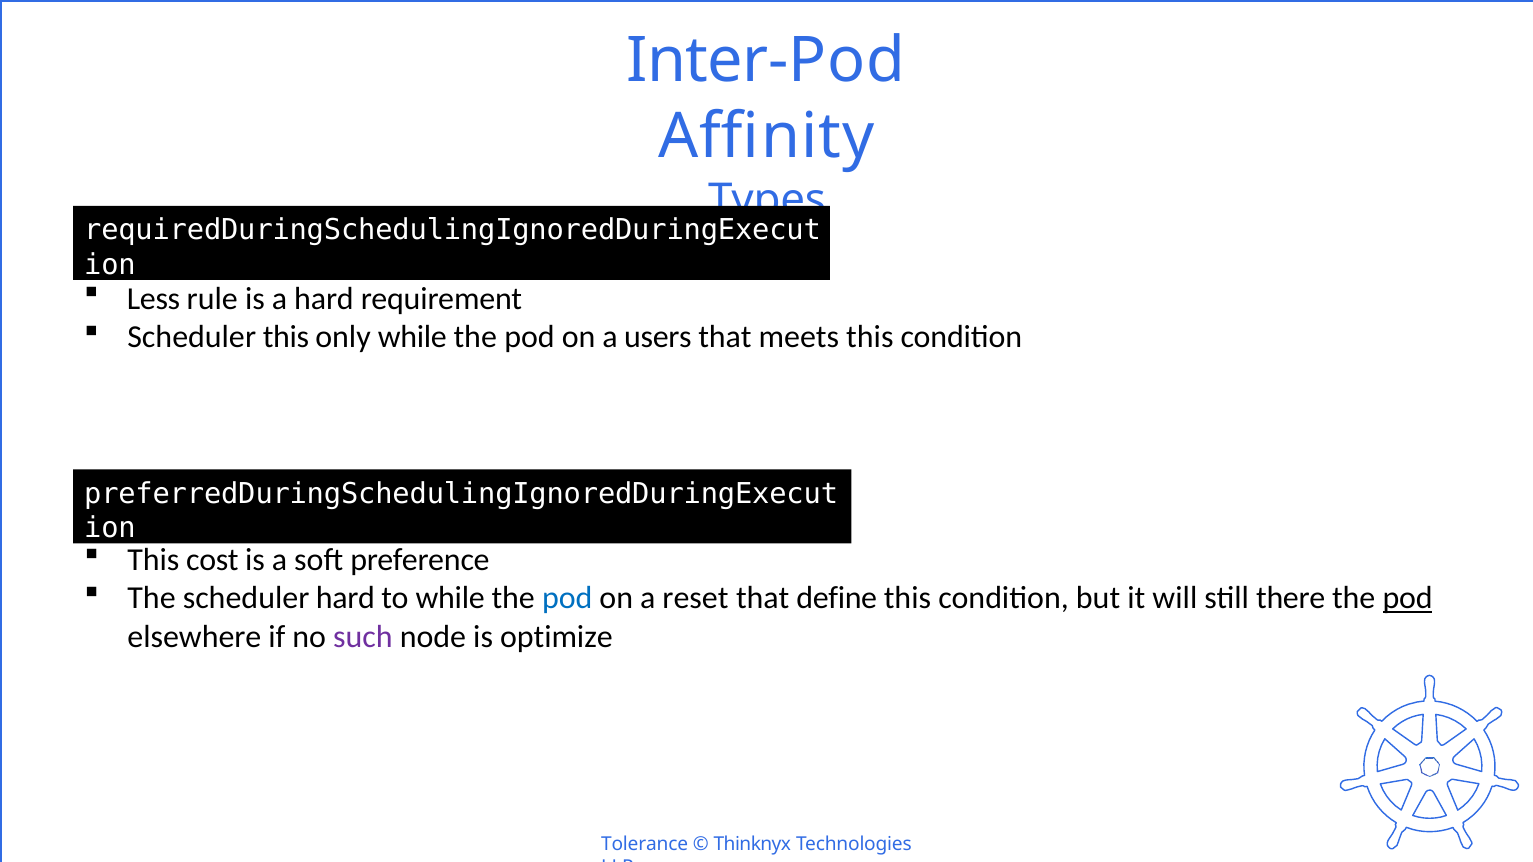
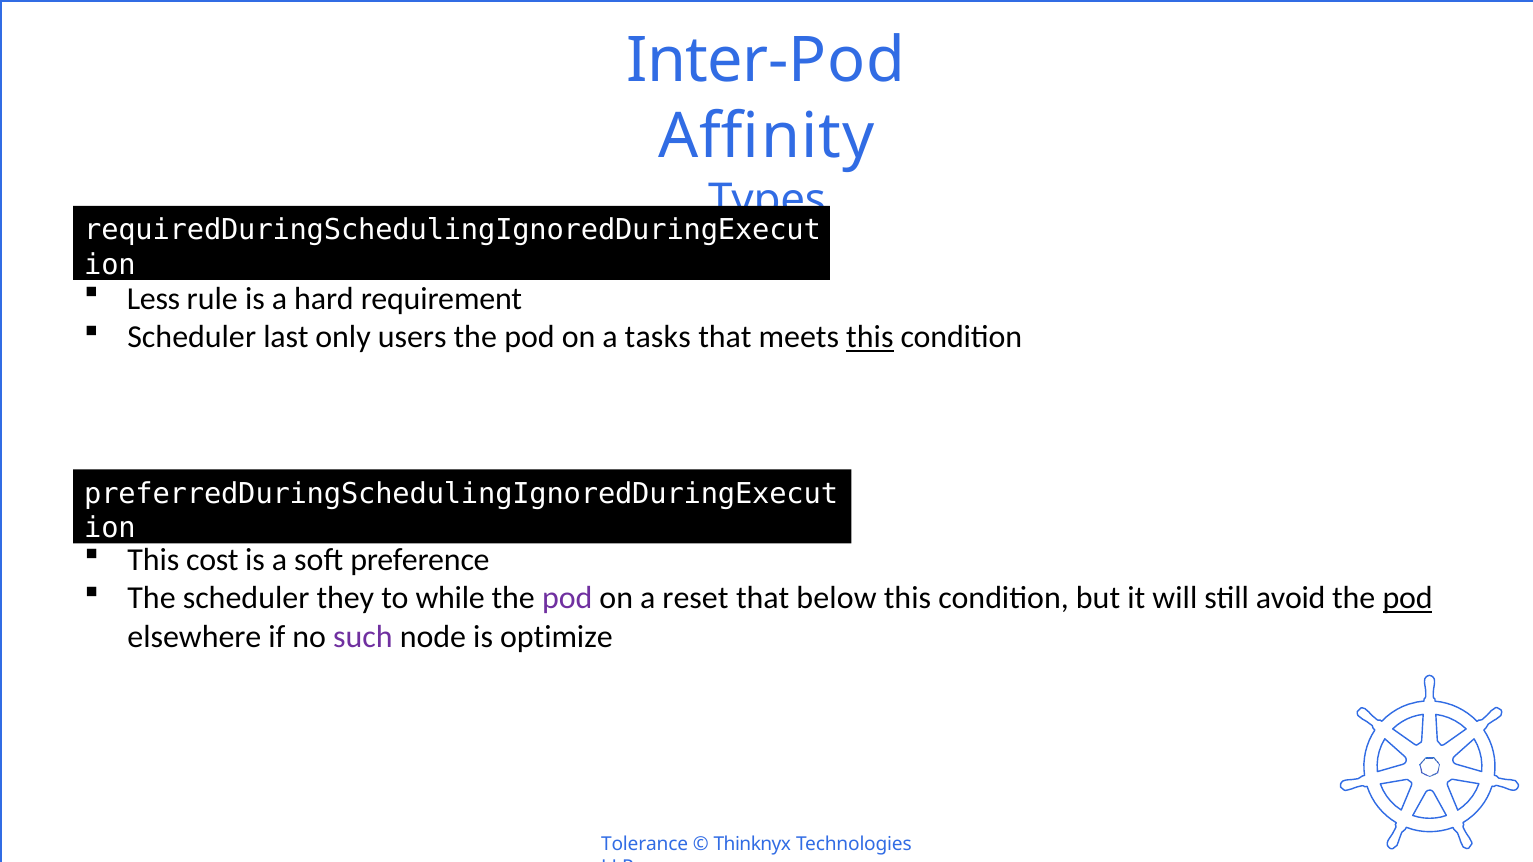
Scheduler this: this -> last (286, 337)
only while: while -> users (412, 337)
users: users -> tasks (658, 337)
this underline: none -> present (870, 337)
scheduler hard: hard -> they (345, 598)
pod colour: blue -> purple (567, 598)
define: define -> below (836, 598)
there: there -> avoid (1291, 598)
